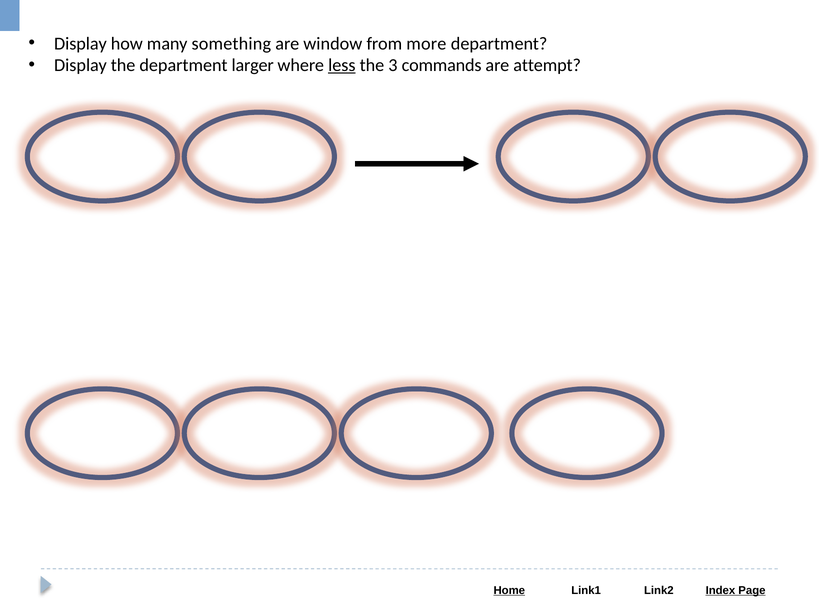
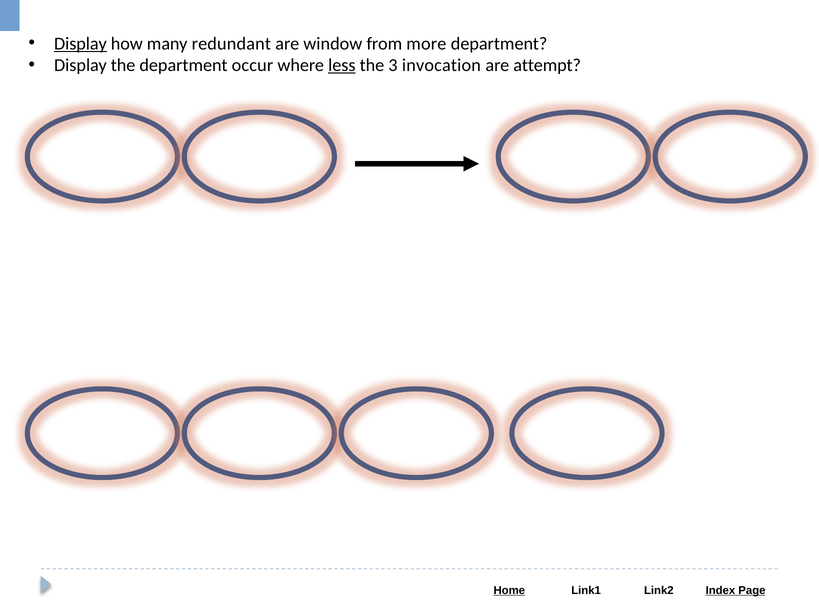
Display underline: none -> present (80, 44)
something: something -> redundant (231, 44)
larger: larger -> occur (252, 65)
commands: commands -> invocation (441, 65)
